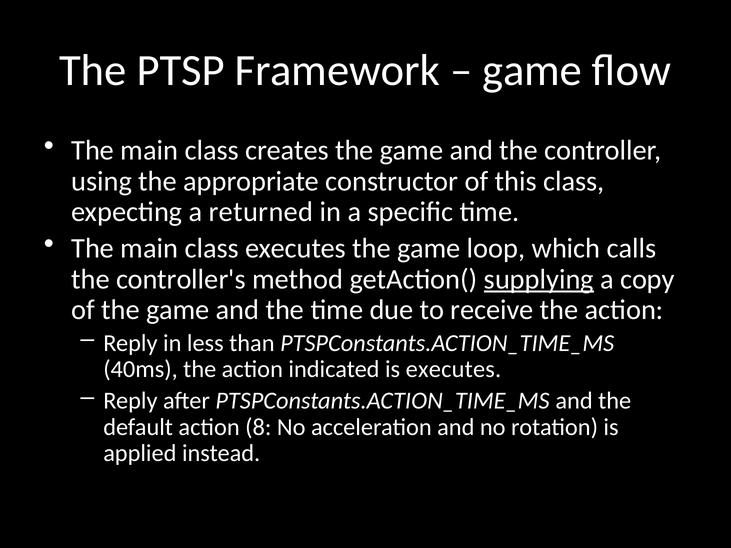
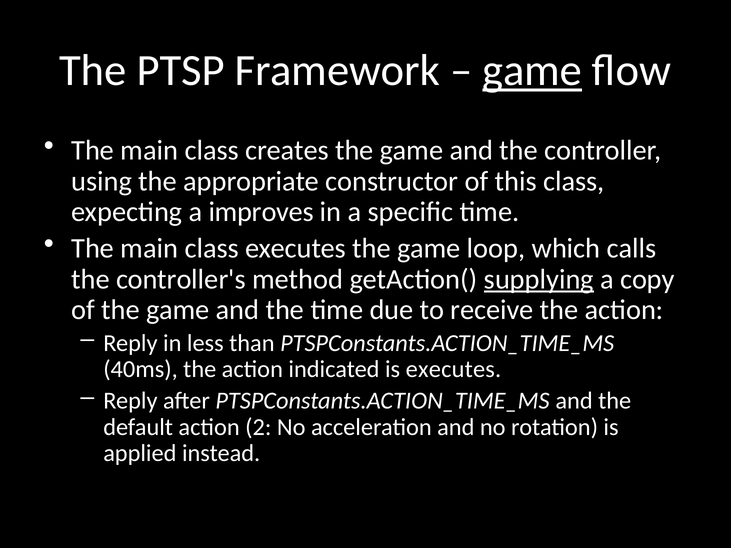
game underline: none -> present (532, 71)
returned: returned -> improves (261, 212)
8: 8 -> 2 (258, 427)
